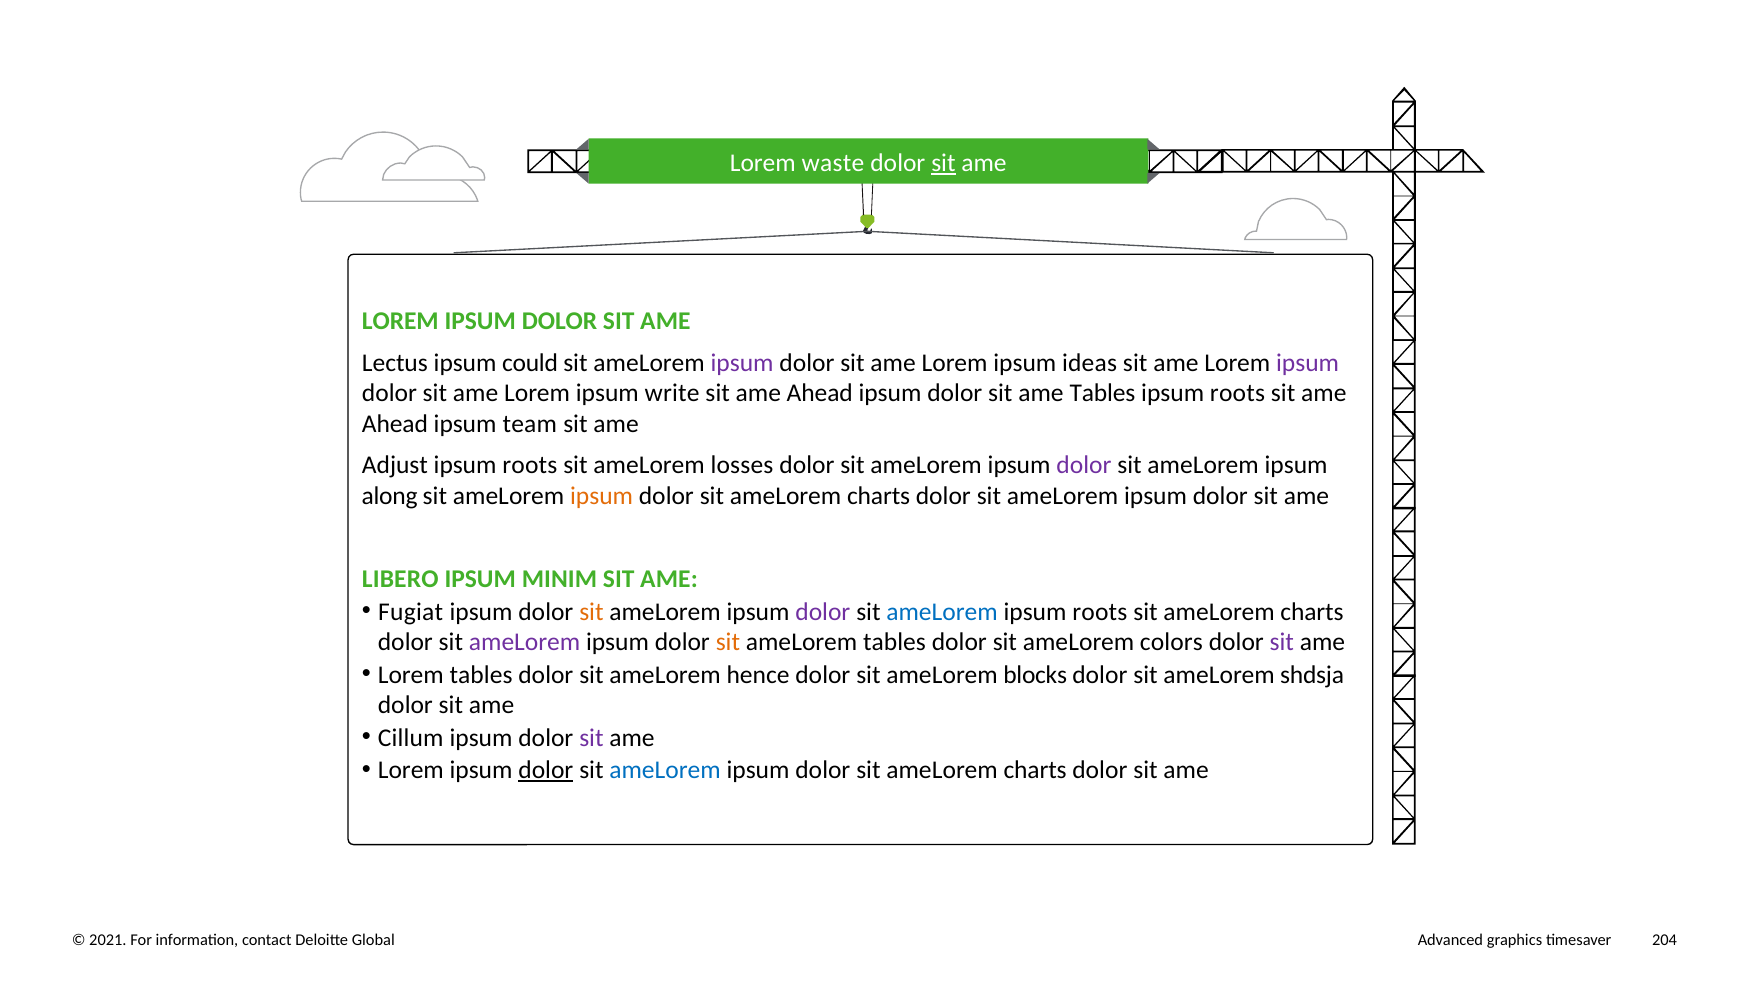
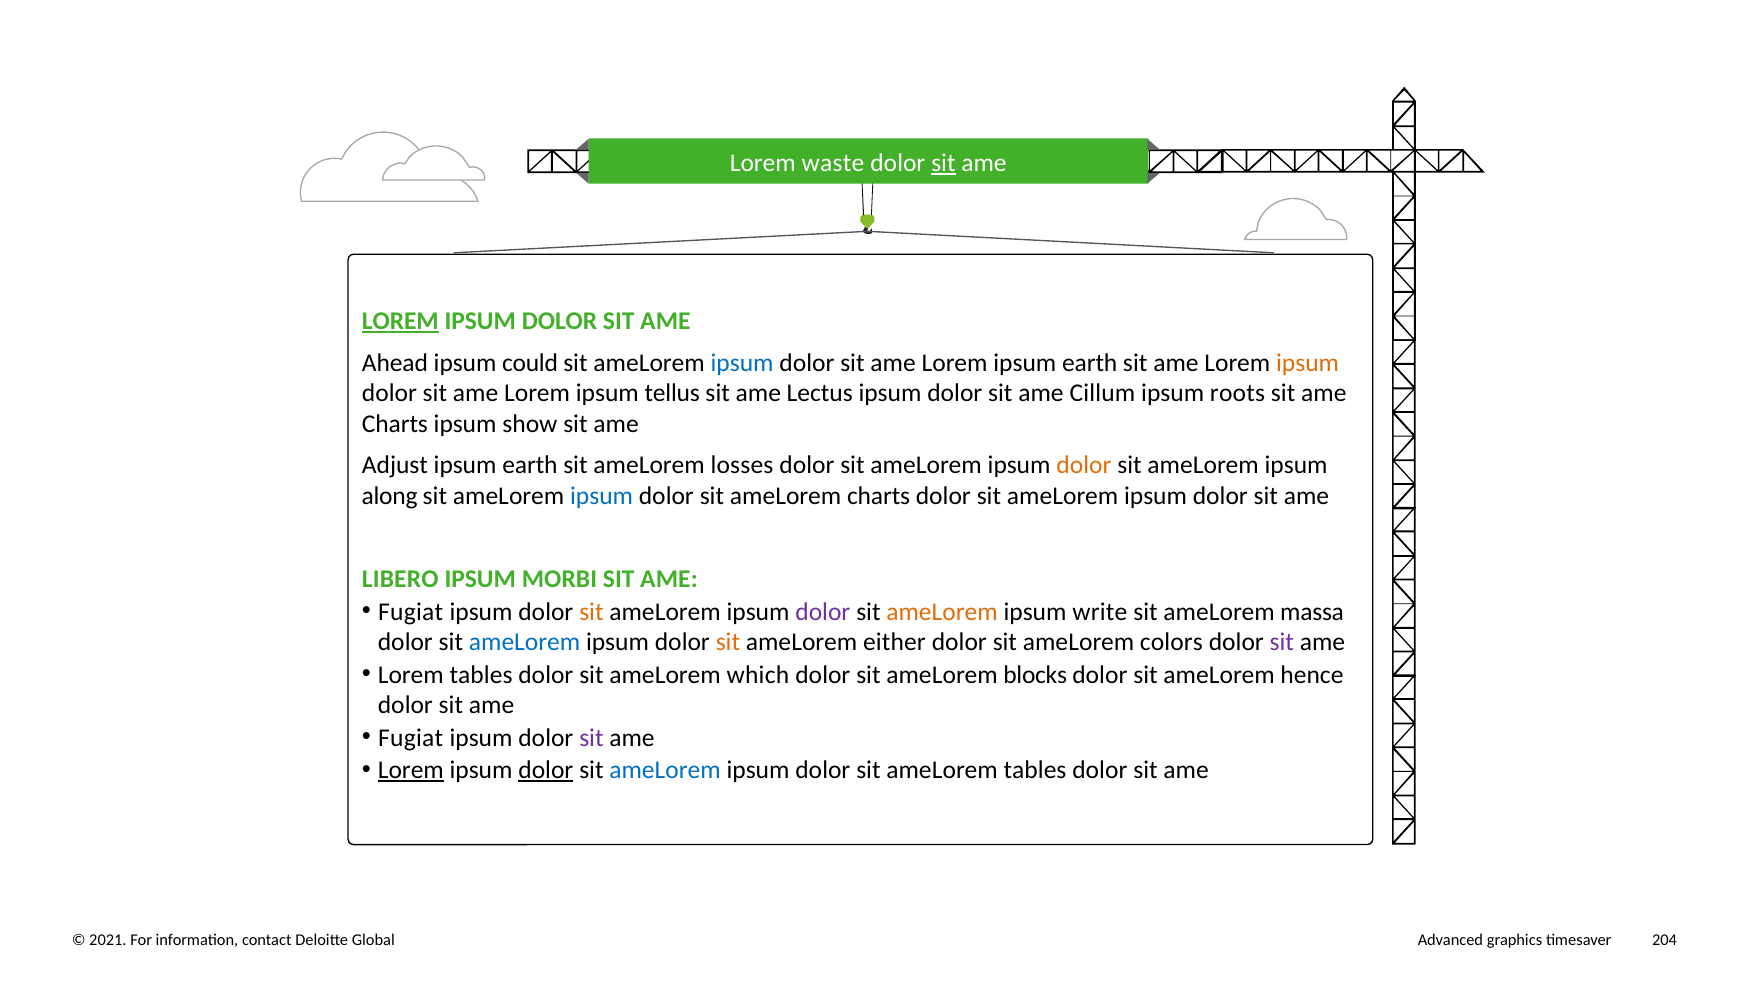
LOREM underline: none -> present (400, 321)
Lectus: Lectus -> Ahead (395, 363)
ipsum colour: purple -> blue (742, 363)
Lorem ipsum ideas: ideas -> earth (1090, 363)
ipsum colour: purple -> orange (1308, 363)
write: write -> tellus (672, 393)
Ahead: Ahead -> Lectus (820, 393)
ame Tables: Tables -> Cillum (1102, 393)
Ahead: Ahead -> Charts (395, 424)
team: team -> show (530, 424)
roots: roots -> earth (530, 465)
dolor colour: purple -> orange (1084, 465)
ipsum colour: orange -> blue (602, 496)
MINIM: MINIM -> MORBI (559, 579)
ameLorem colour: blue -> orange (942, 612)
roots: roots -> write (1100, 612)
charts: charts -> massa (1312, 612)
ameLorem colour: purple -> blue (525, 642)
ameLorem tables: tables -> either (894, 642)
hence: hence -> which (758, 675)
shdsja: shdsja -> hence (1312, 675)
Cillum: Cillum -> Fugiat (411, 738)
Lorem underline: none -> present (411, 770)
charts: charts -> tables (1035, 770)
